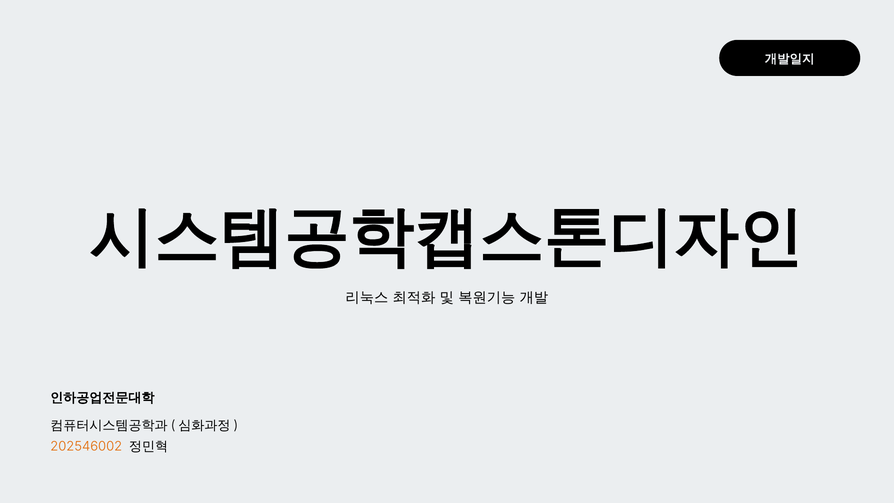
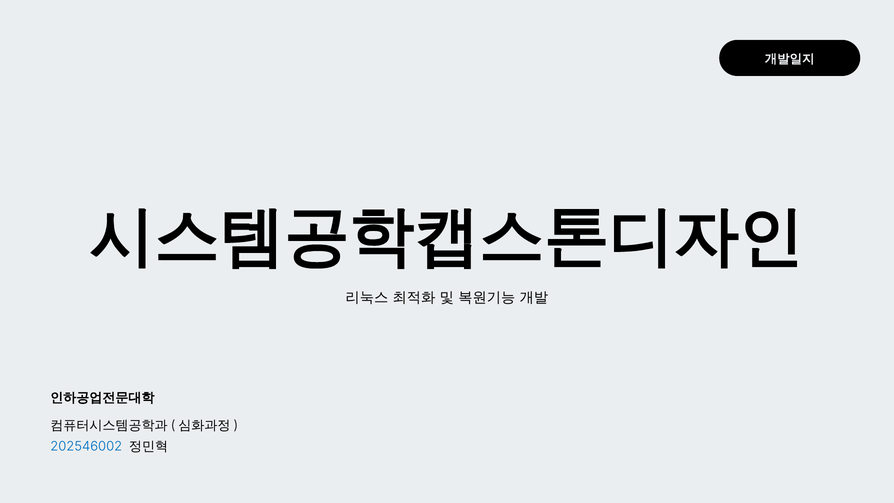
202546002 colour: orange -> blue (86, 447)
